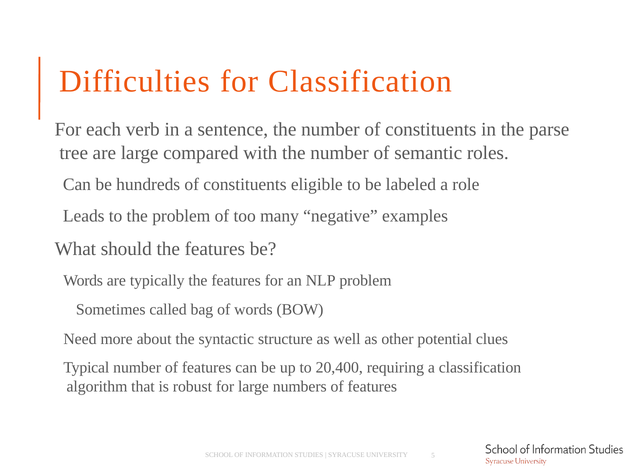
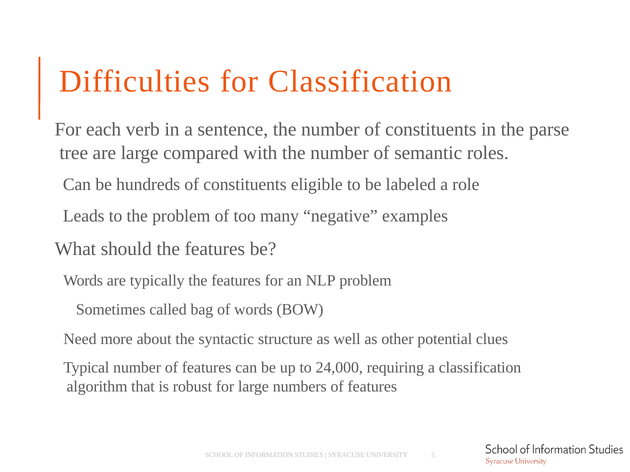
20,400: 20,400 -> 24,000 (339, 368)
